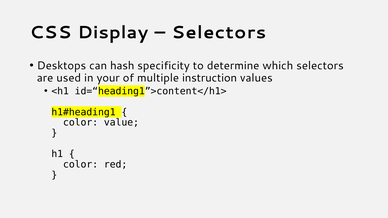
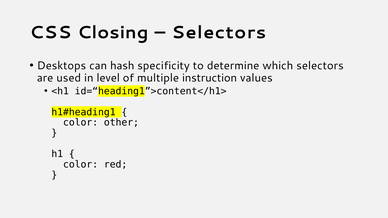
Display: Display -> Closing (113, 33)
your: your -> level (108, 78)
value: value -> other (121, 123)
